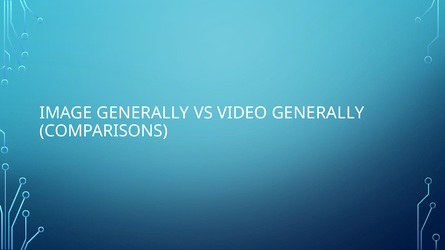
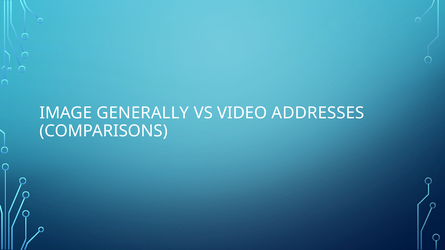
VIDEO GENERALLY: GENERALLY -> ADDRESSES (318, 113)
